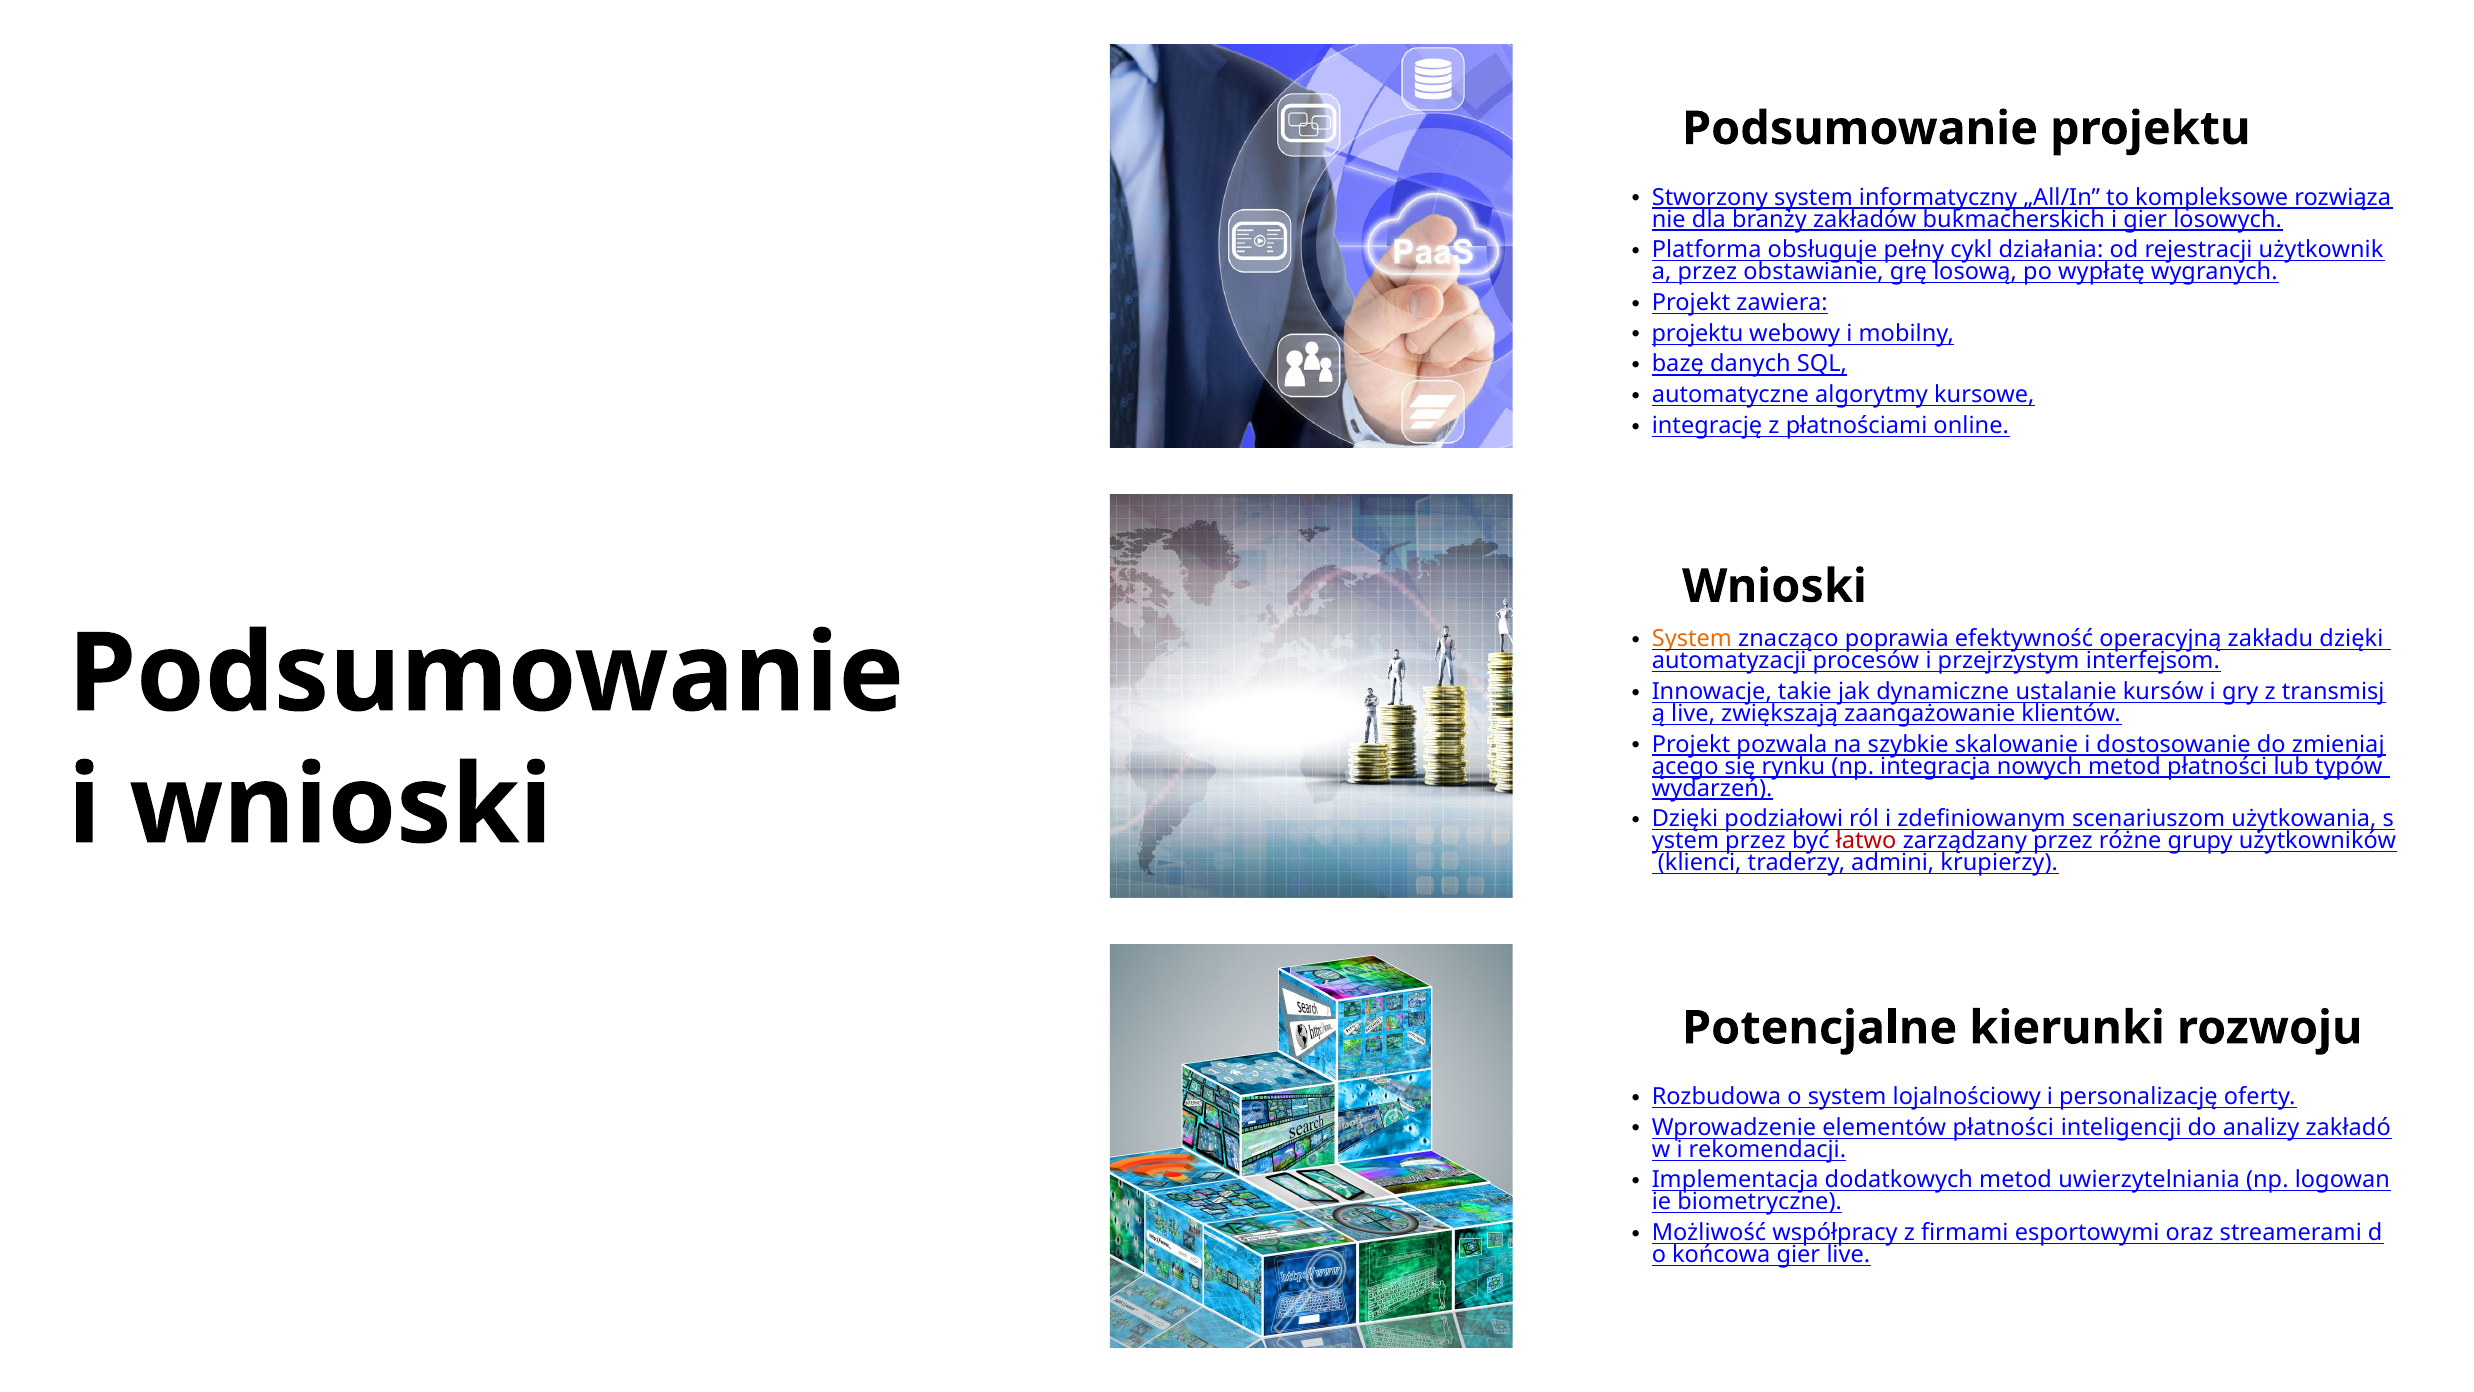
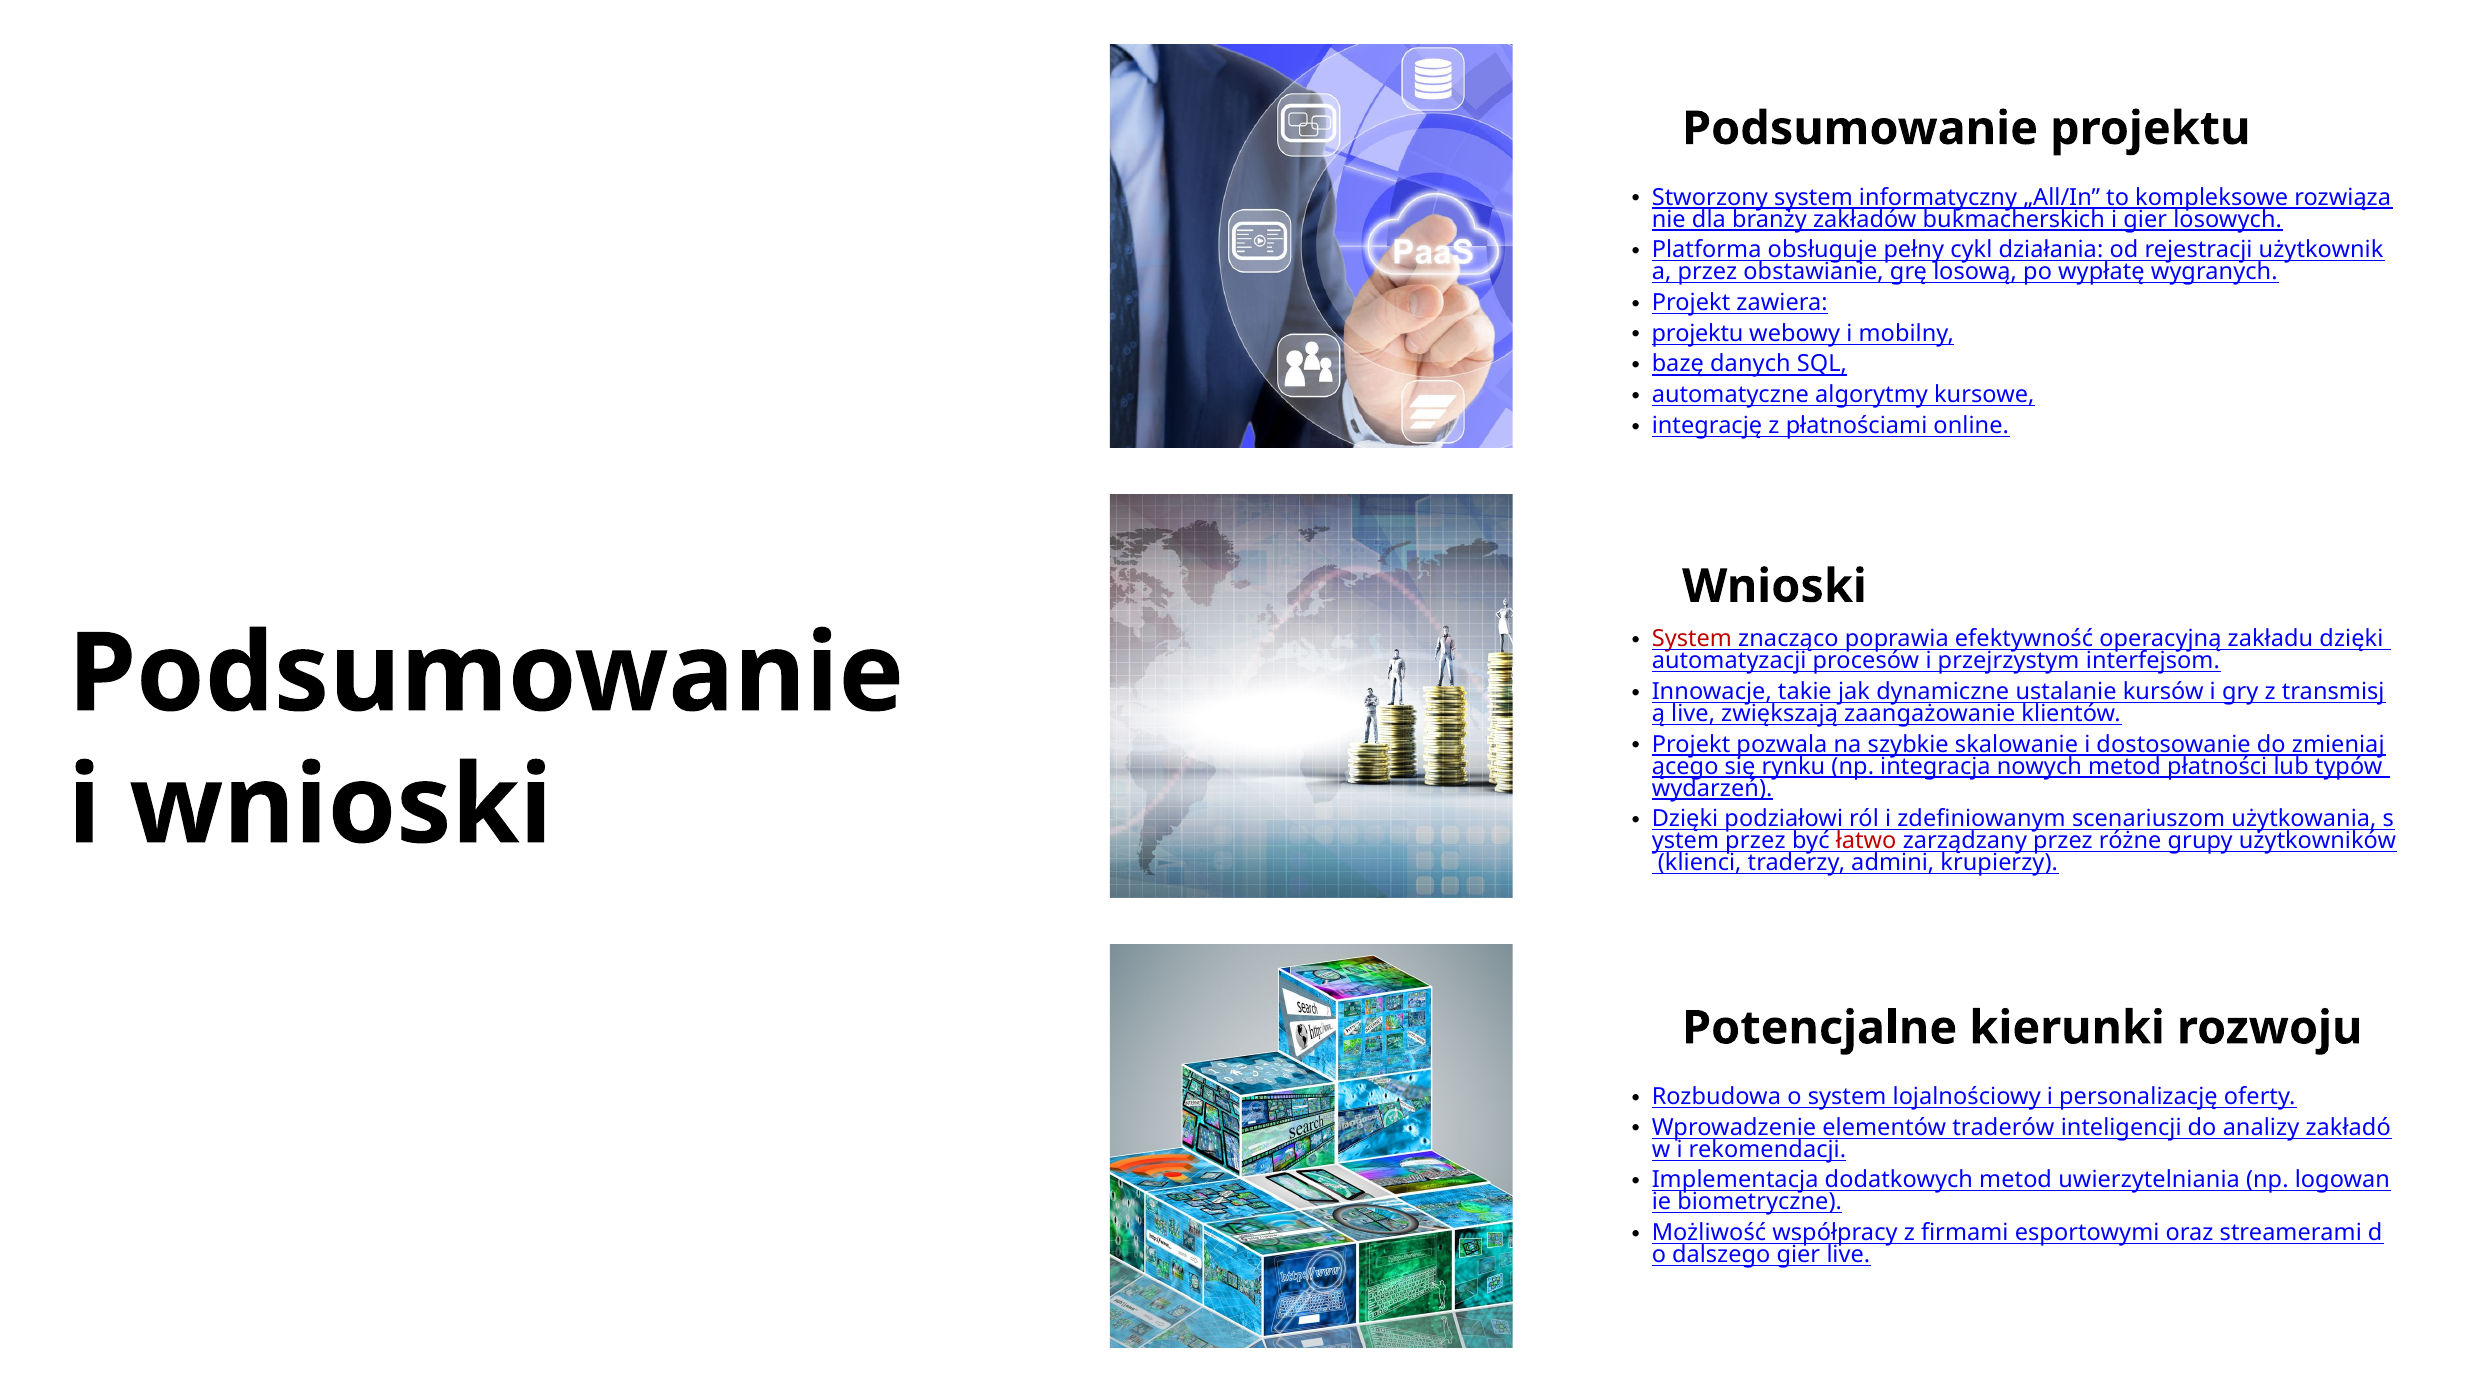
System colour: orange -> red (1692, 639)
elementów płatności: płatności -> traderów (2003, 1127)
końcowa: końcowa -> dalszego (1721, 1255)
